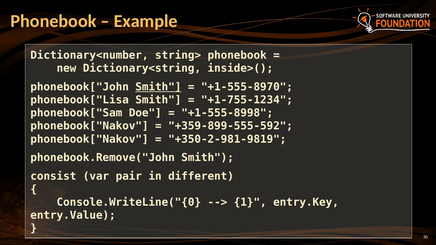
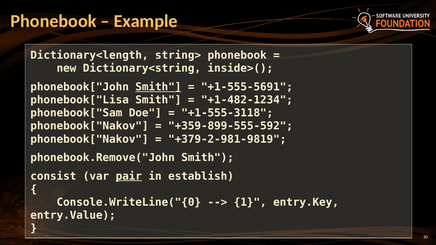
Dictionary<number: Dictionary<number -> Dictionary<length (89, 55)
+1-555-8970: +1-555-8970 -> +1-555-5691 (247, 87)
+1-755-1234: +1-755-1234 -> +1-482-1234 (247, 100)
+1-555-8998: +1-555-8998 -> +1-555-3118 (227, 113)
+350-2-981-9819: +350-2-981-9819 -> +379-2-981-9819 (227, 139)
pair underline: none -> present (129, 176)
different: different -> establish (201, 176)
